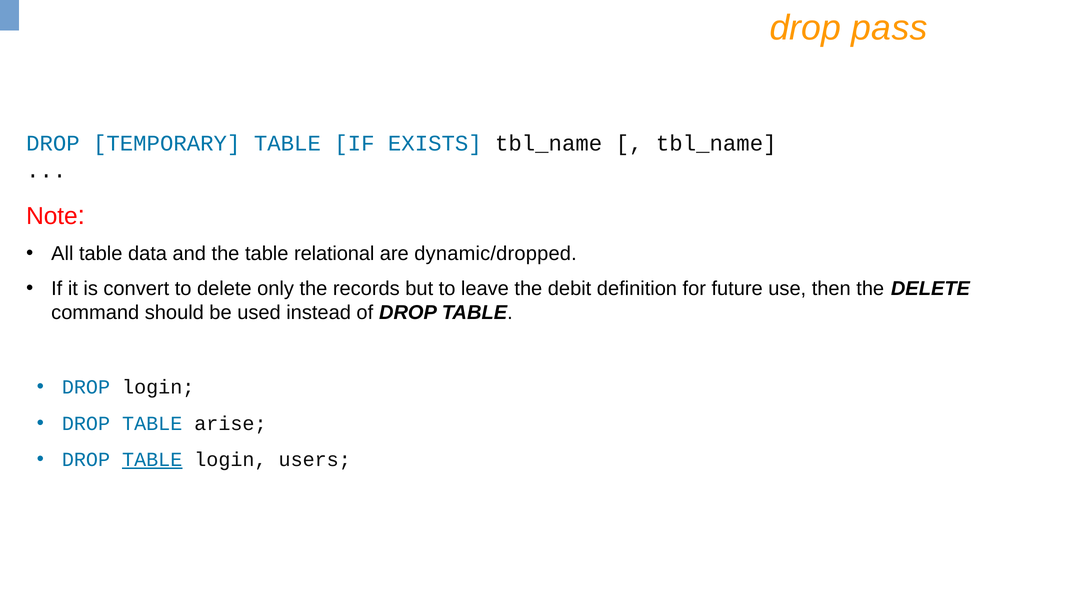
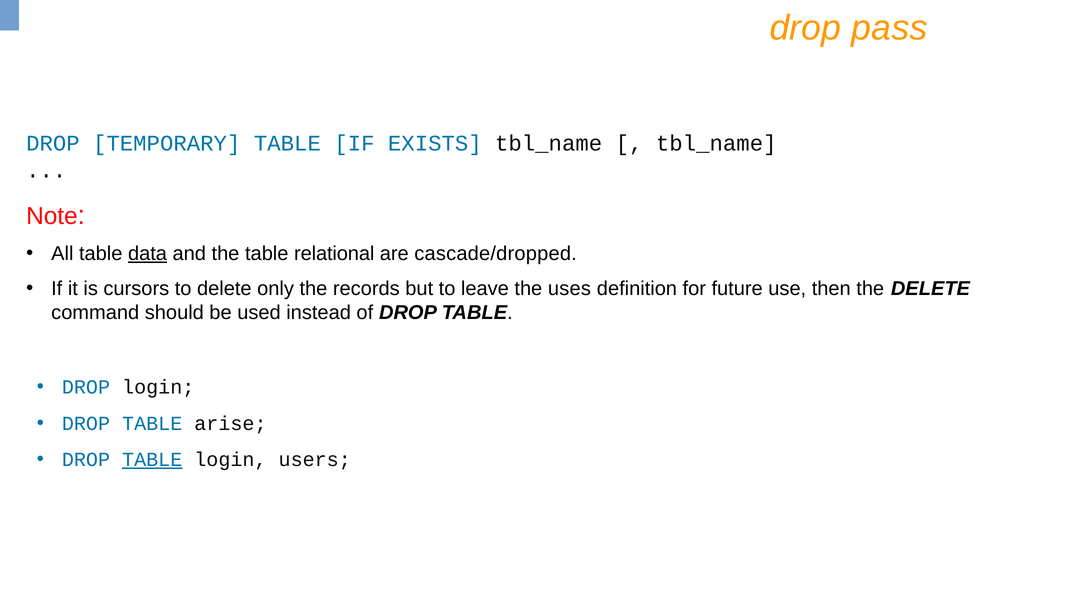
data underline: none -> present (148, 254)
dynamic/dropped: dynamic/dropped -> cascade/dropped (496, 254)
convert: convert -> cursors (136, 288)
debit: debit -> uses (569, 288)
